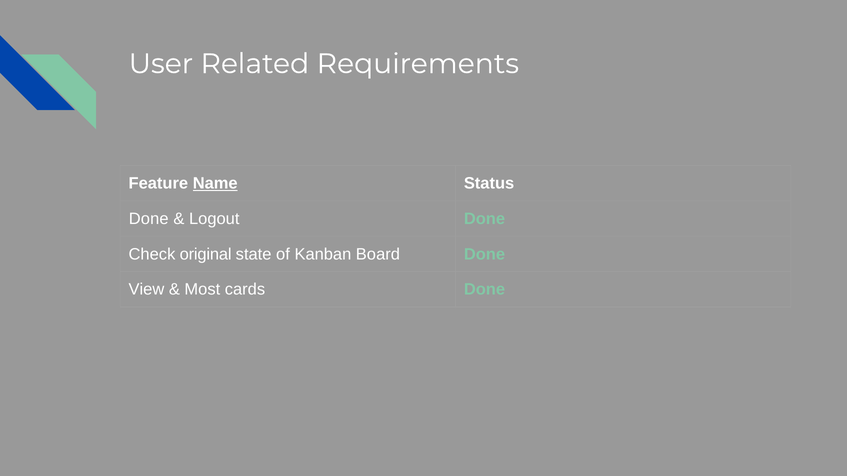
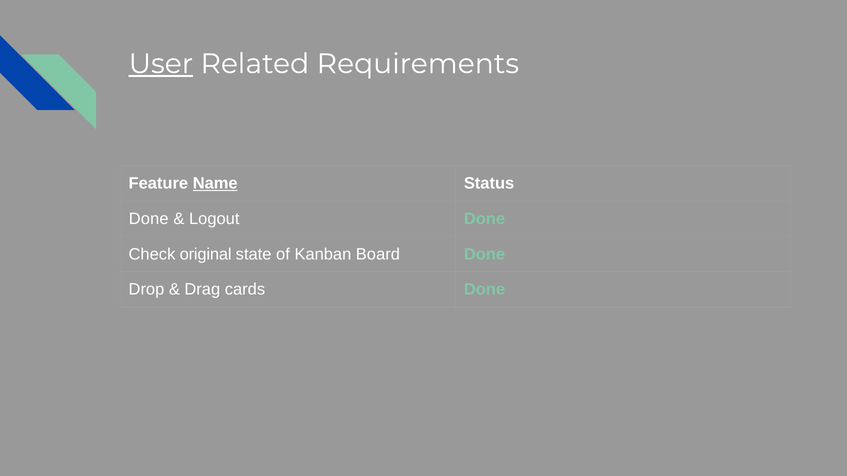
User underline: none -> present (161, 64)
View: View -> Drop (146, 290)
Most: Most -> Drag (202, 290)
